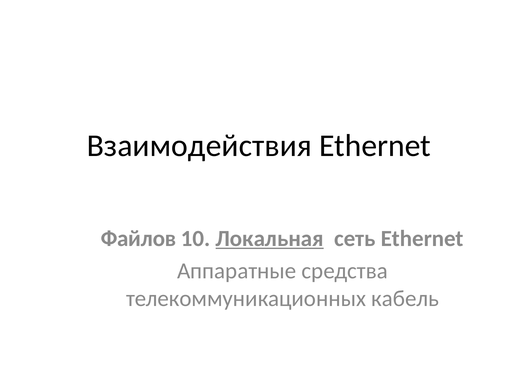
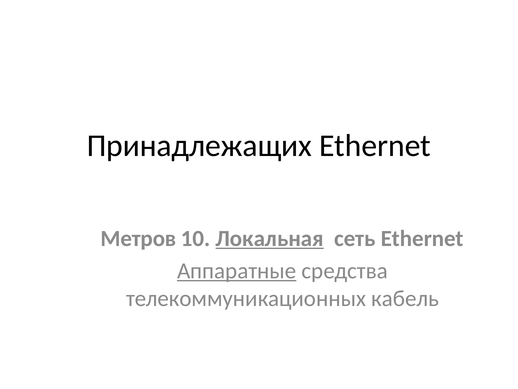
Взаимодействия: Взаимодействия -> Принадлежащих (199, 146)
Файлов: Файлов -> Метров (138, 238)
Аппаратные underline: none -> present (237, 270)
